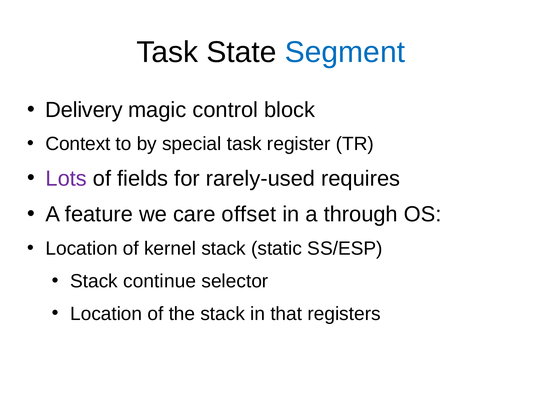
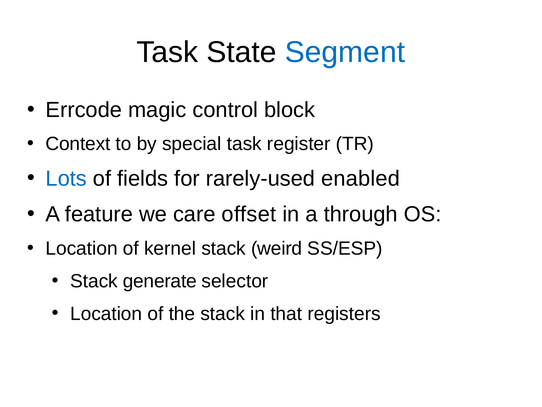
Delivery: Delivery -> Errcode (84, 110)
Lots colour: purple -> blue (66, 178)
requires: requires -> enabled (361, 178)
static: static -> weird (277, 248)
continue: continue -> generate (160, 281)
